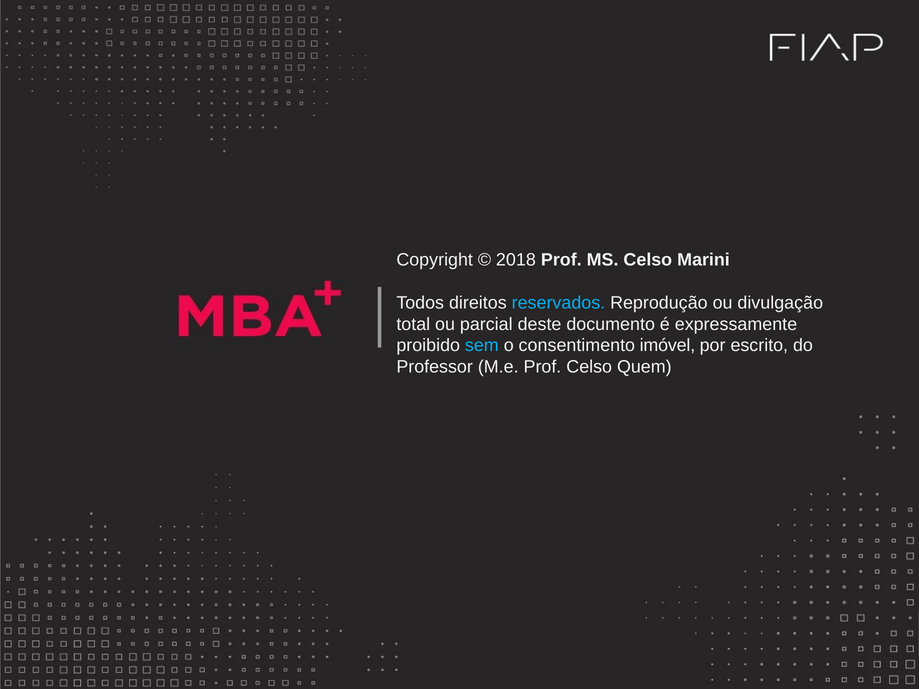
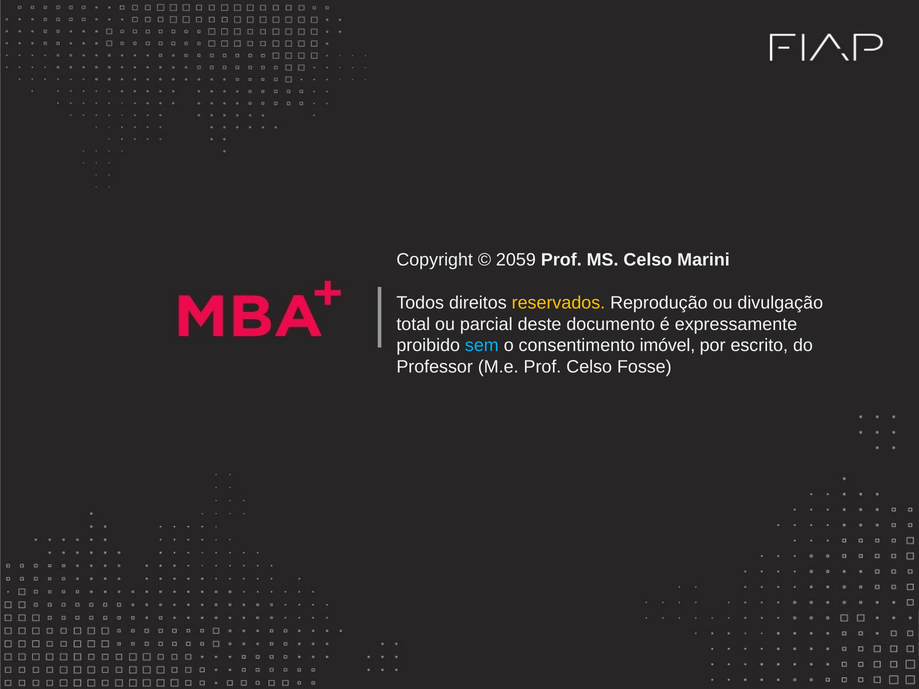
2018: 2018 -> 2059 (516, 260)
reservados colour: light blue -> yellow (558, 303)
Quem: Quem -> Fosse (644, 367)
